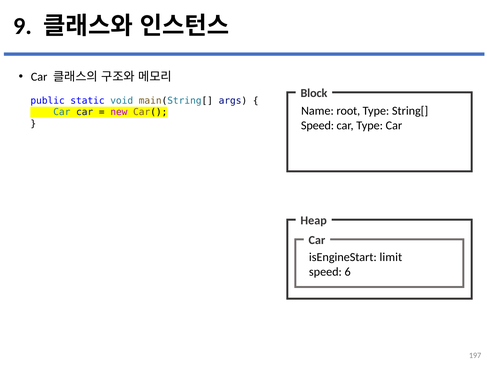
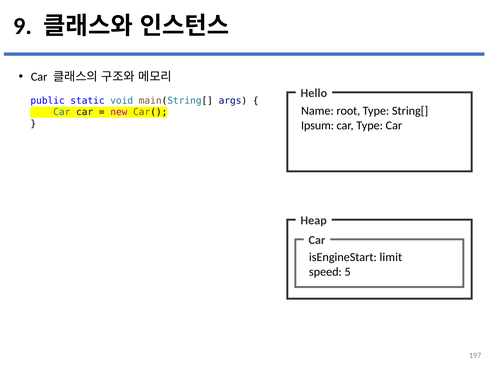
Block: Block -> Hello (314, 93)
Speed: Speed -> Ipsum (318, 126)
6: 6 -> 5 (348, 272)
